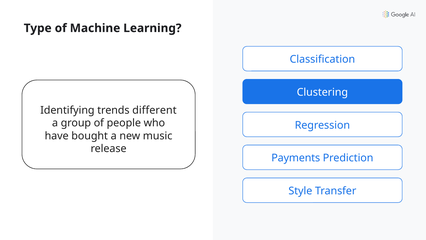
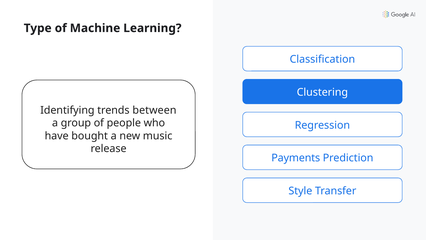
different: different -> between (154, 110)
